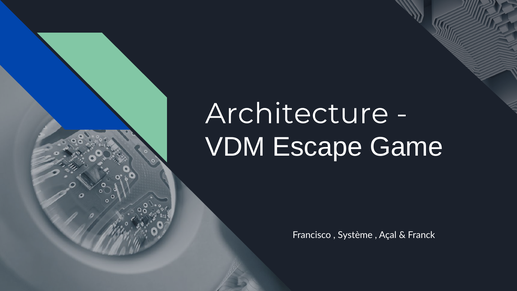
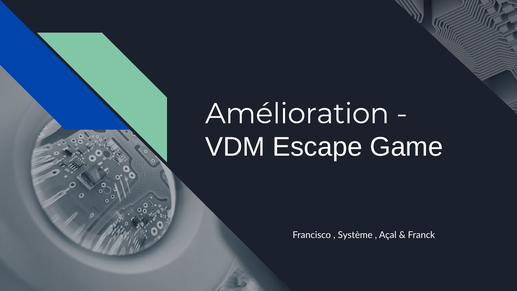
Architecture: Architecture -> Amélioration (297, 114)
